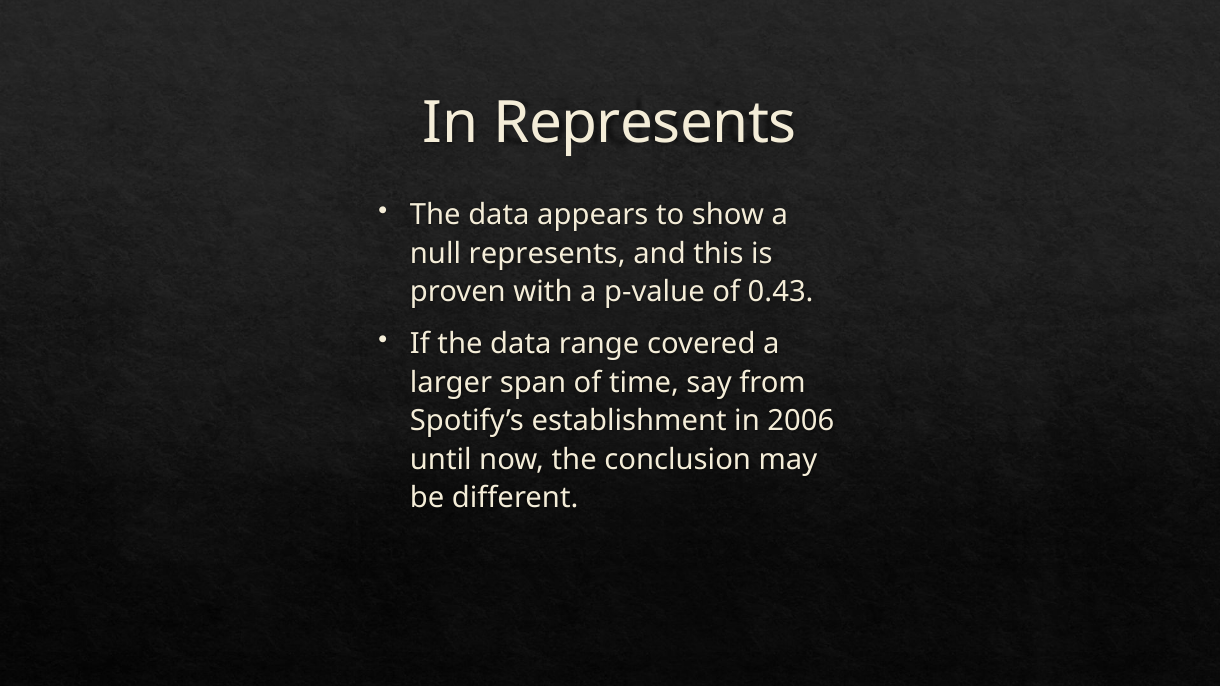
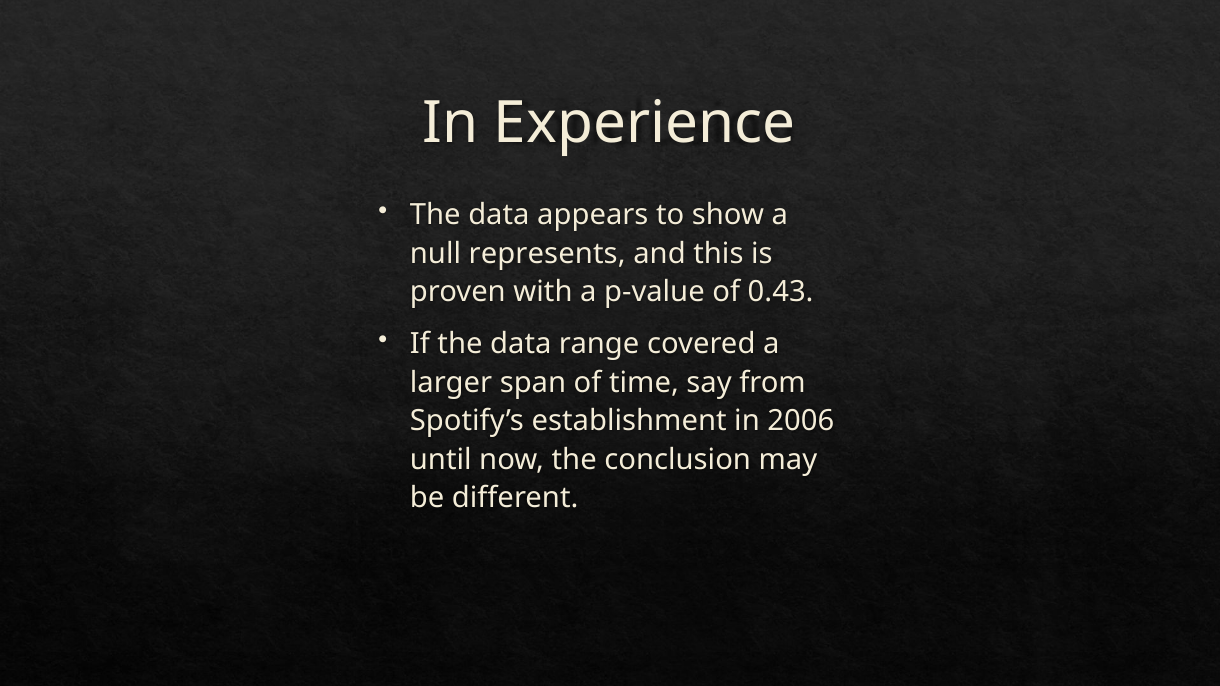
In Represents: Represents -> Experience (645, 124)
